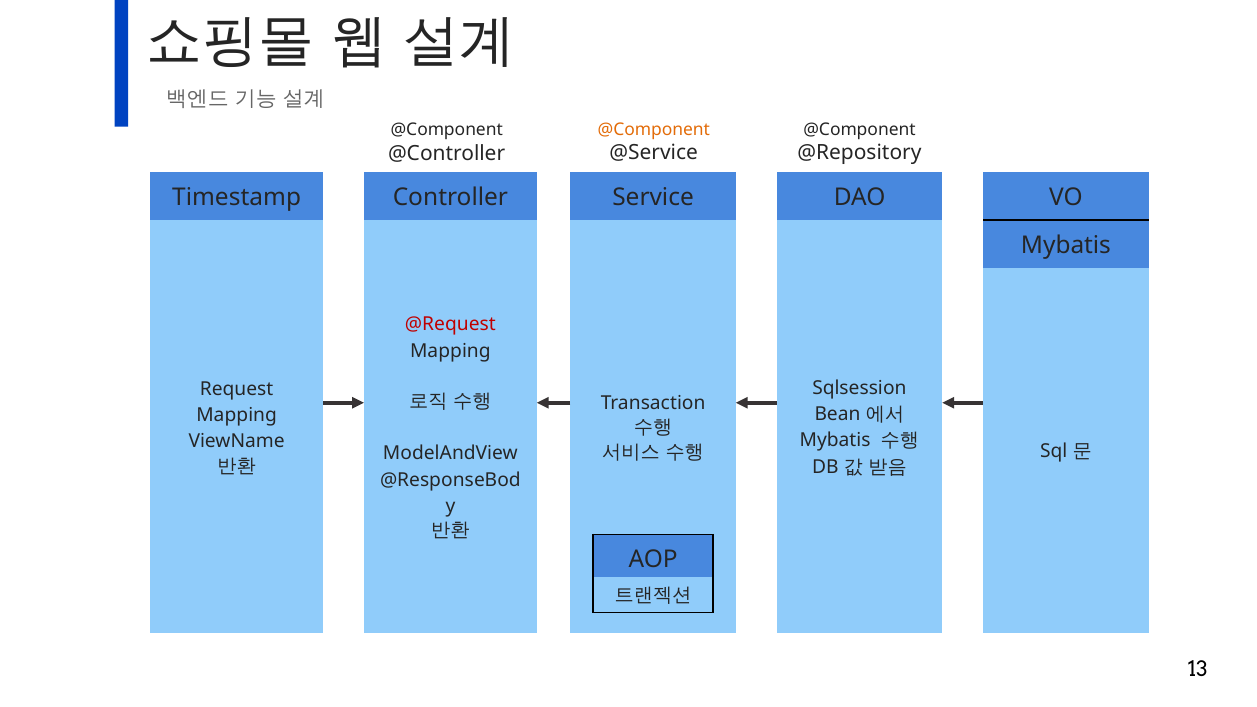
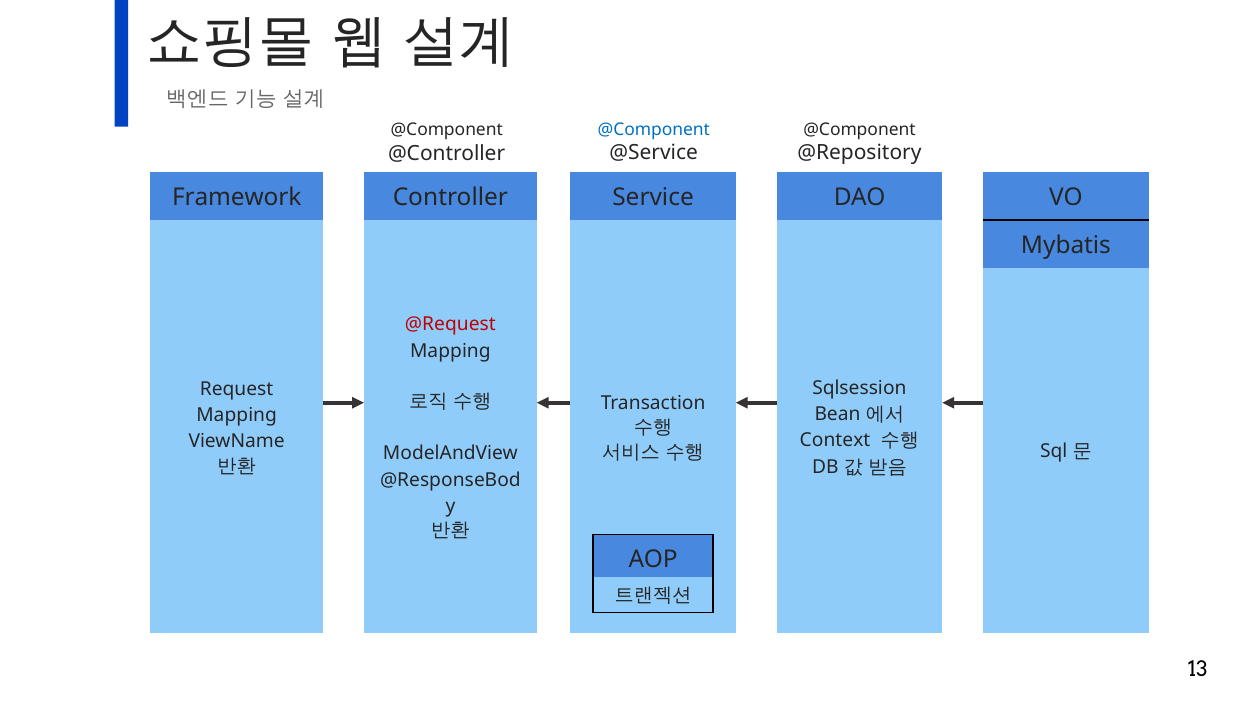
@Component colour: orange -> blue (654, 129)
Timestamp: Timestamp -> Framework (237, 197)
Mybatis: Mybatis -> Context (835, 441)
